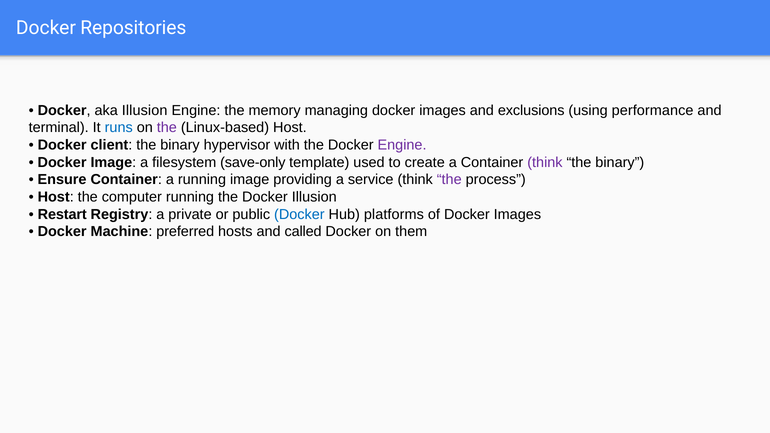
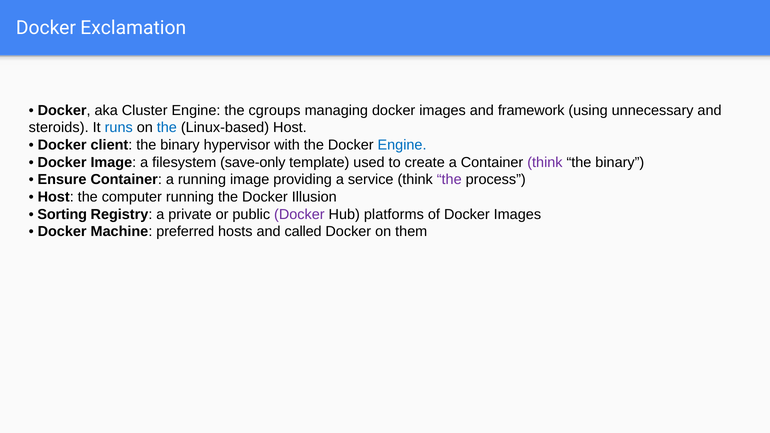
Repositories: Repositories -> Exclamation (133, 28)
aka Illusion: Illusion -> Cluster (145, 110)
memory: memory -> cgroups (275, 110)
exclusions: exclusions -> framework (531, 110)
performance: performance -> unnecessary (653, 110)
terminal: terminal -> steroids (59, 128)
the colour: purple -> blue (167, 128)
Engine colour: purple -> blue (402, 145)
Restart: Restart -> Sorting (62, 214)
Docker colour: blue -> purple (299, 214)
